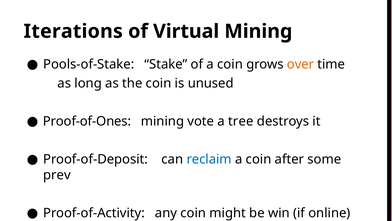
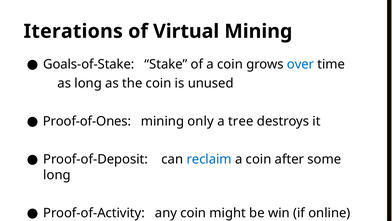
Pools-of-Stake: Pools-of-Stake -> Goals-of-Stake (89, 64)
over colour: orange -> blue (301, 64)
vote: vote -> only (201, 121)
prev: prev -> long (57, 175)
